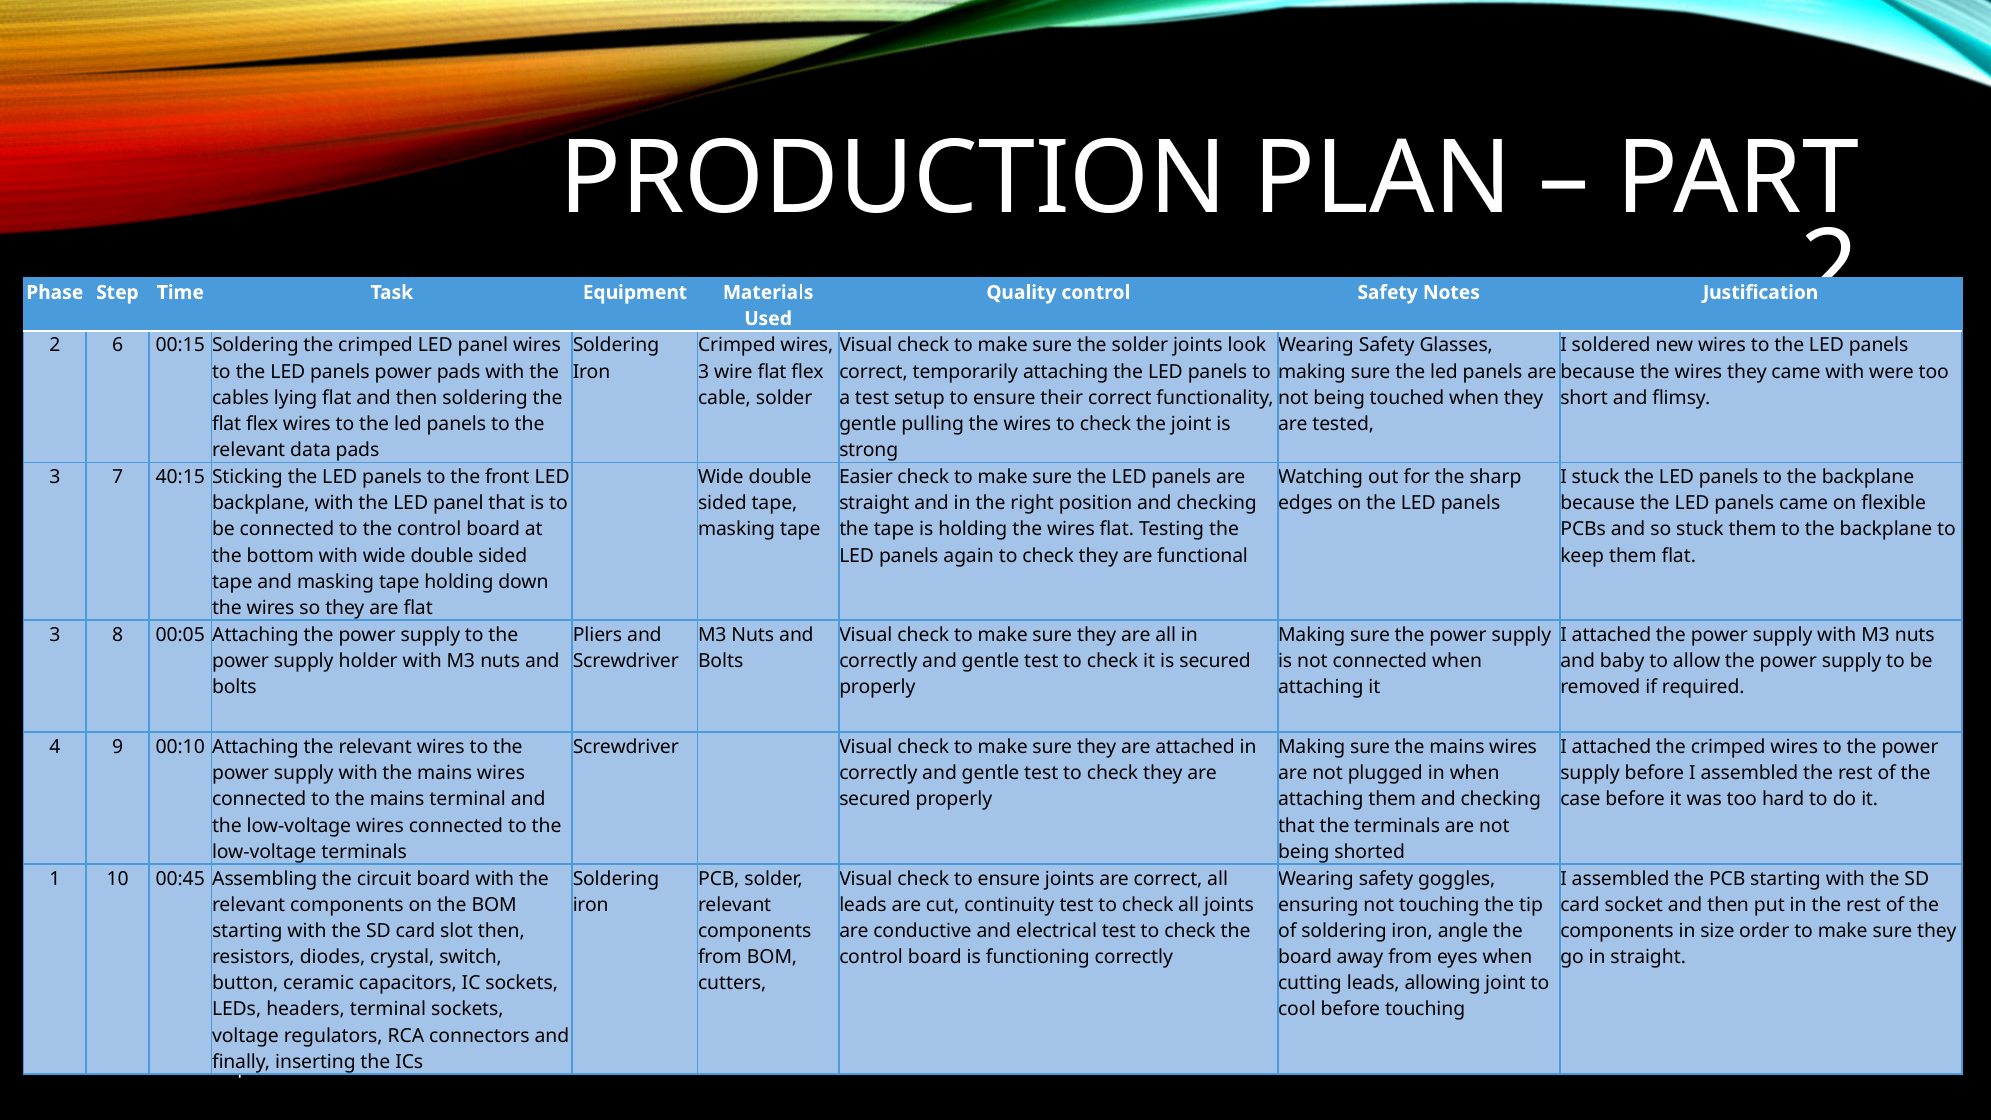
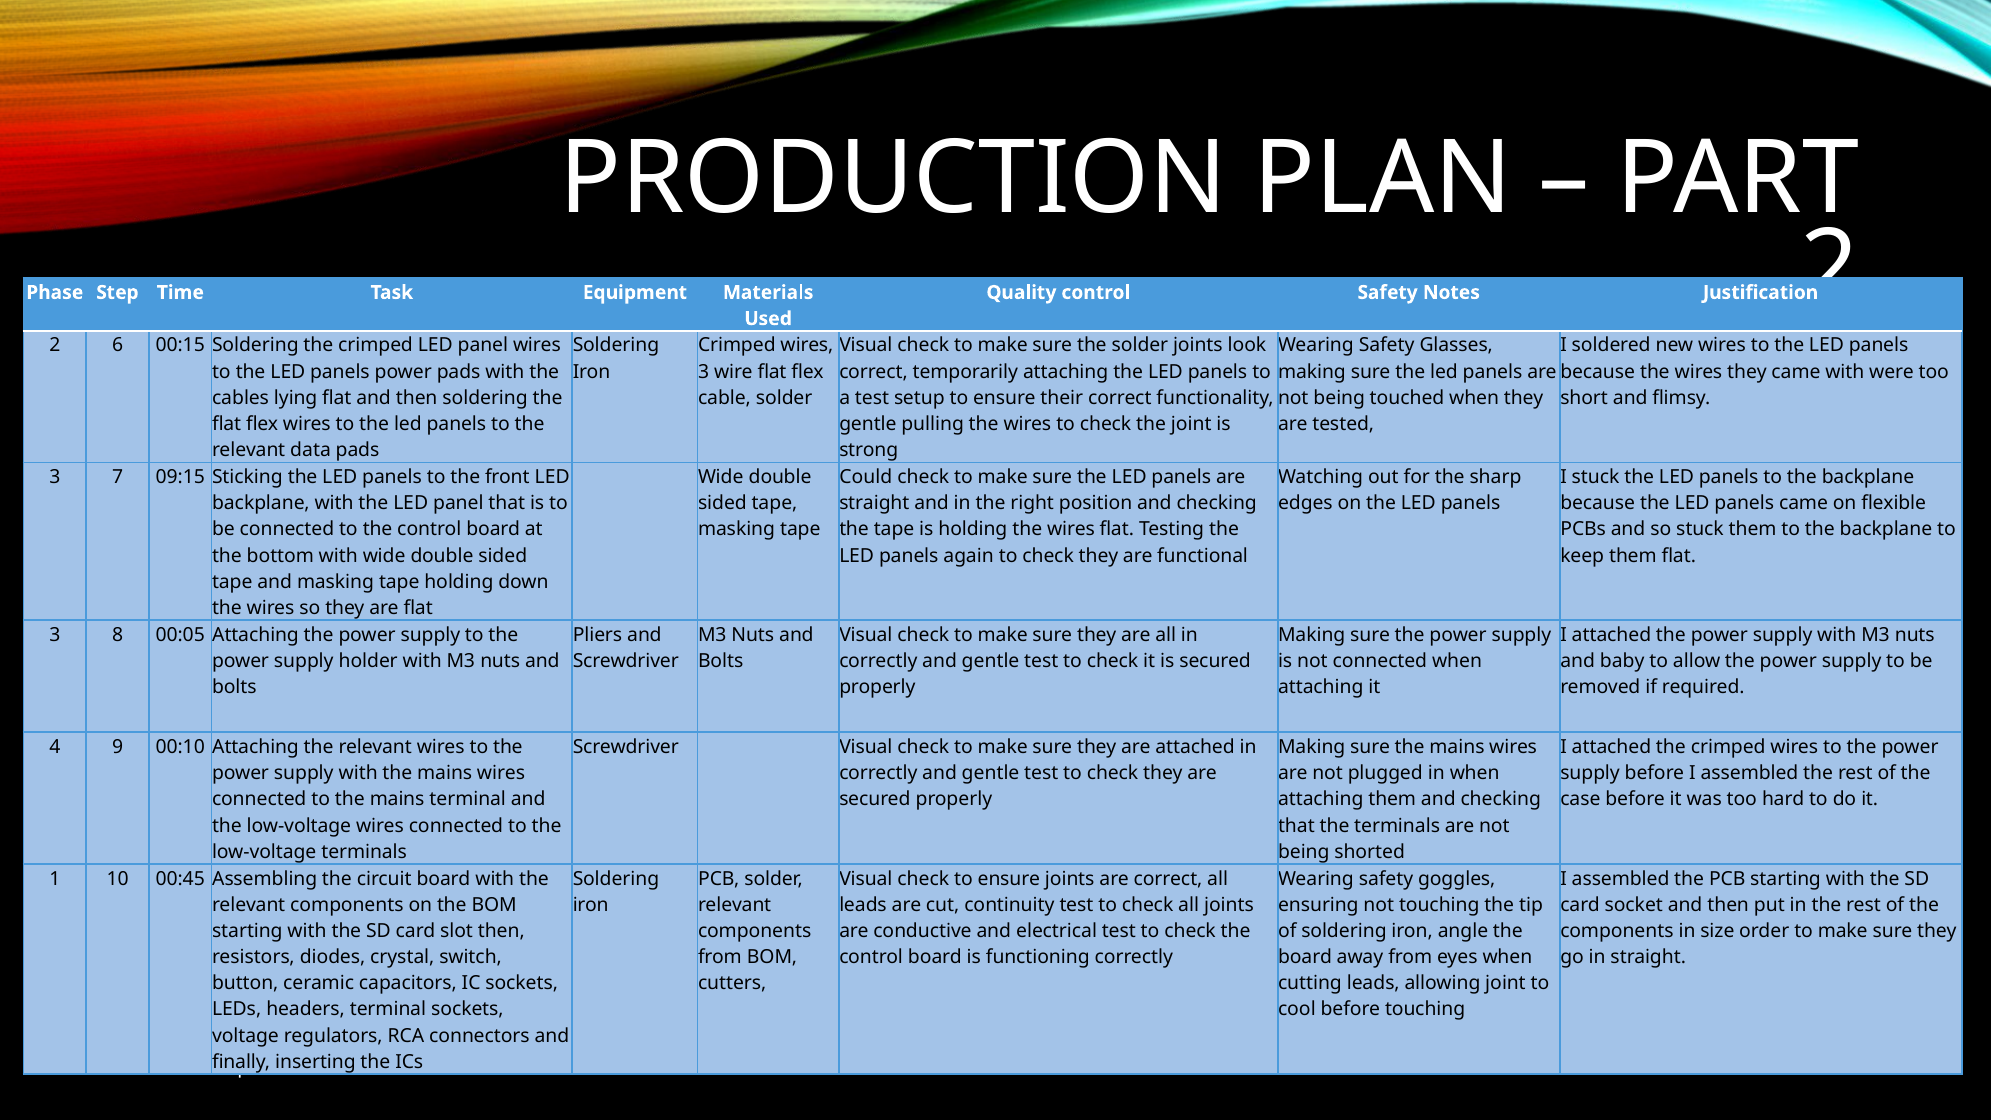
40:15: 40:15 -> 09:15 (180, 477)
Easier: Easier -> Could (866, 477)
